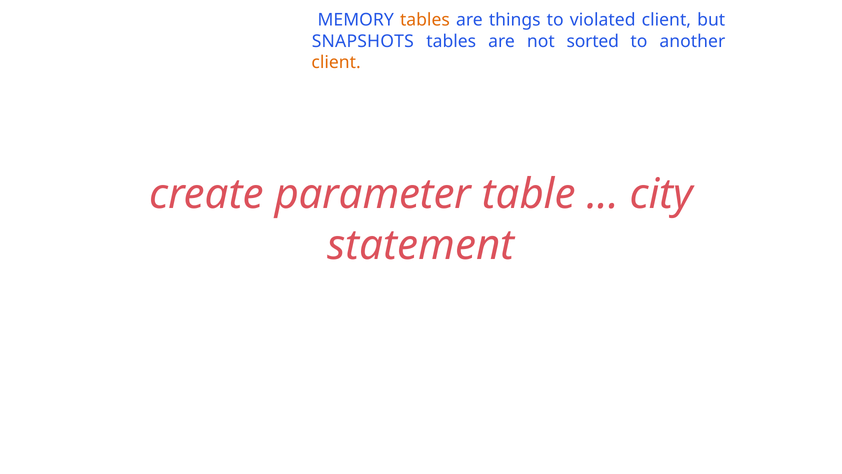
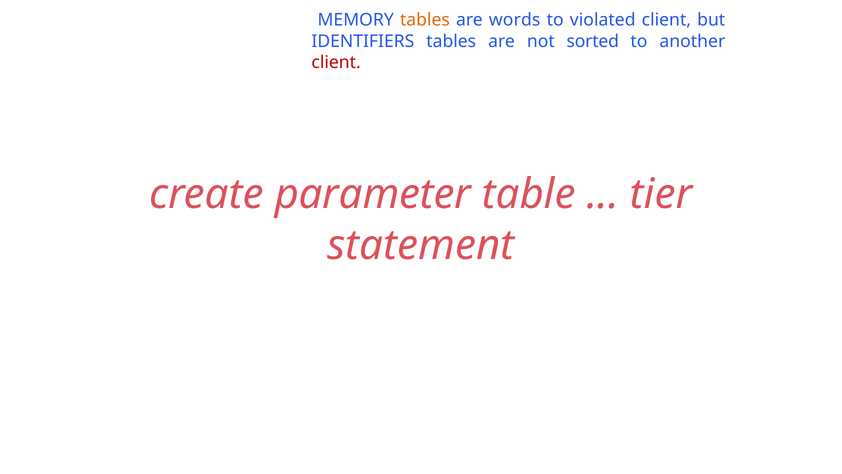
things: things -> words (515, 20)
SNAPSHOTS: SNAPSHOTS -> IDENTIFIERS (363, 41)
client colour: orange -> red (336, 62)
city: city -> tier (661, 194)
